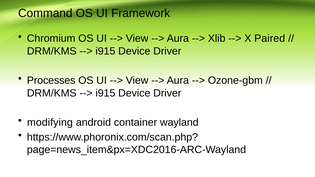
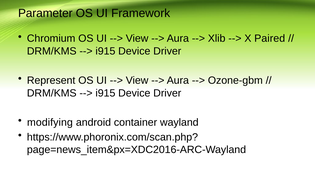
Command: Command -> Parameter (45, 13)
Processes: Processes -> Represent (51, 81)
